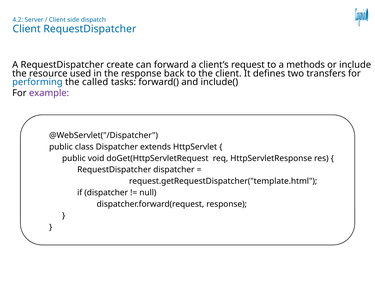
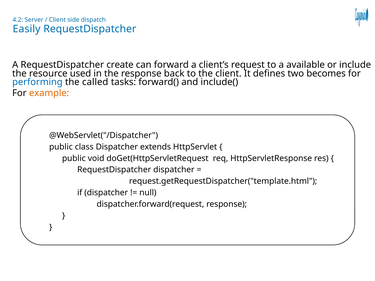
Client: Client -> Easily (27, 29)
methods: methods -> available (306, 65)
transfers: transfers -> becomes (326, 74)
example colour: purple -> orange (49, 93)
